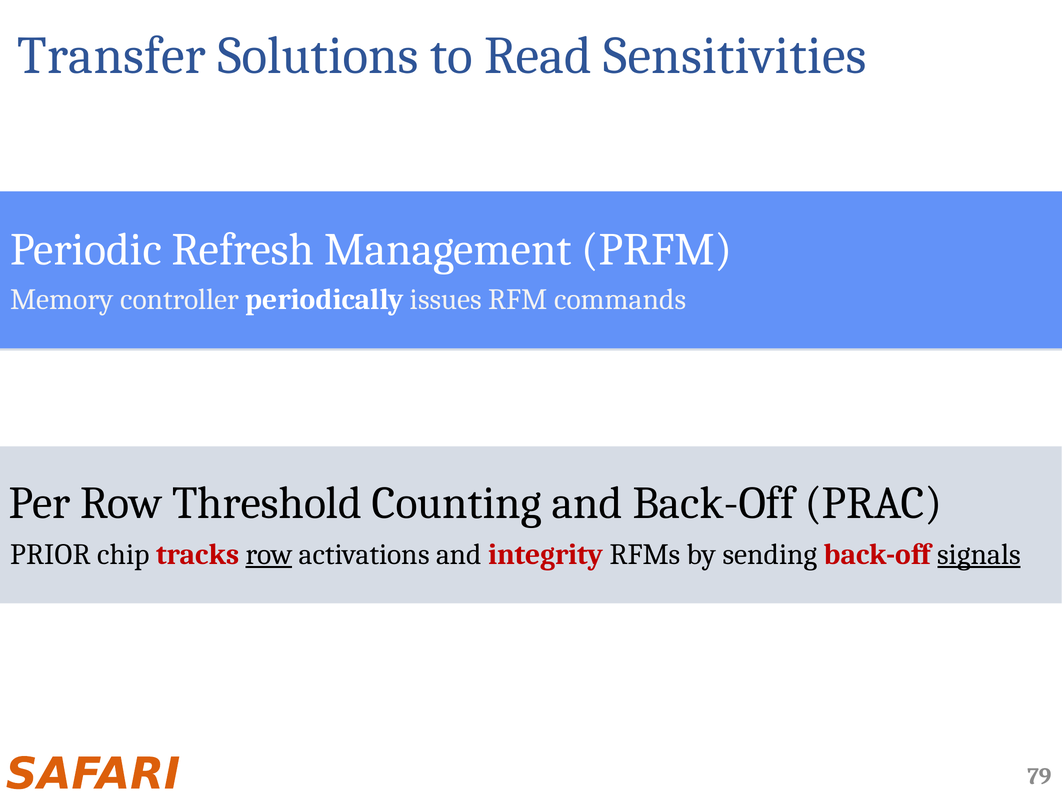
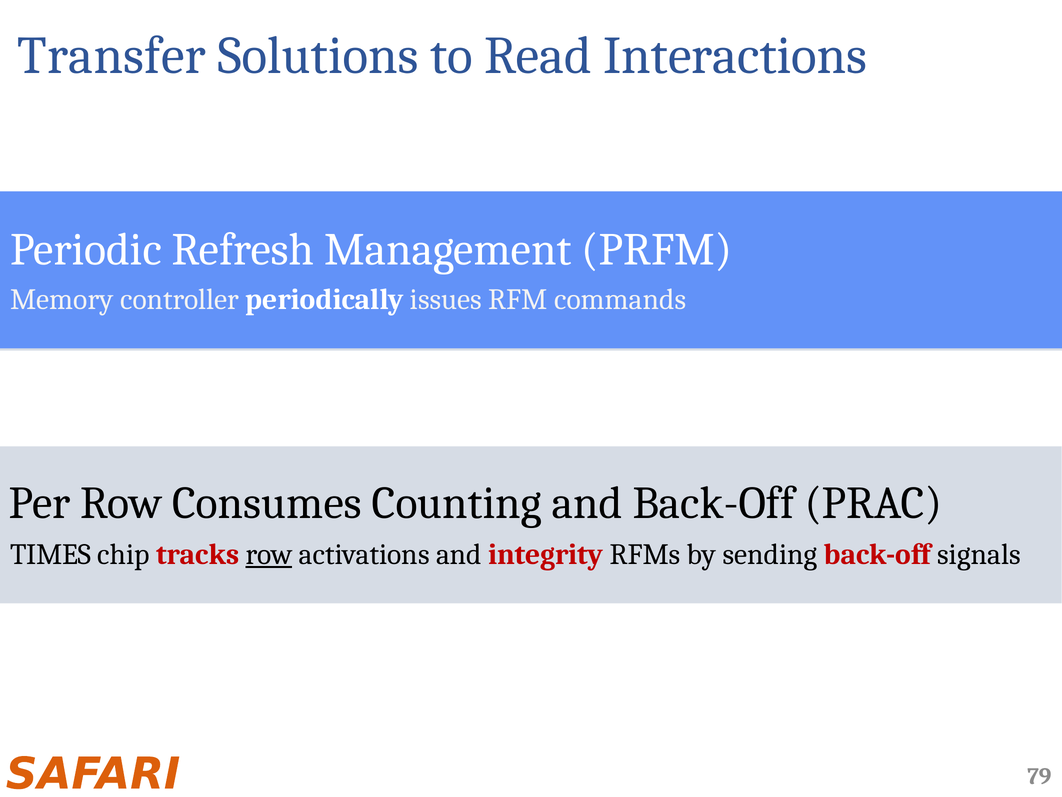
Sensitivities: Sensitivities -> Interactions (735, 56)
Threshold: Threshold -> Consumes (267, 503)
PRIOR: PRIOR -> TIMES (51, 554)
signals underline: present -> none (979, 554)
